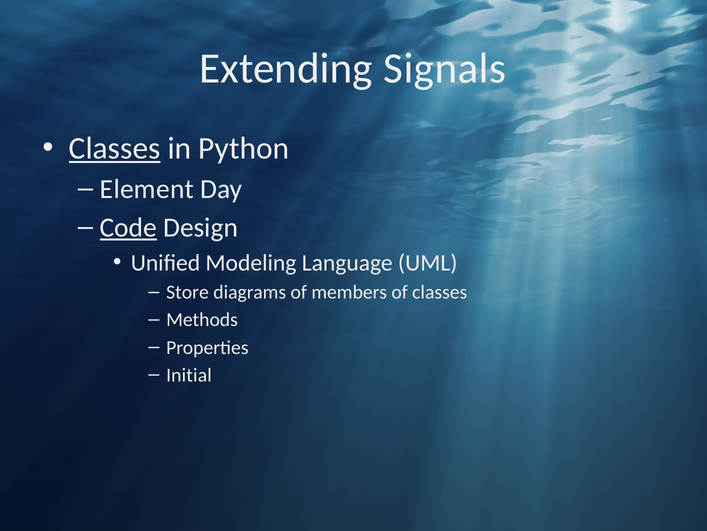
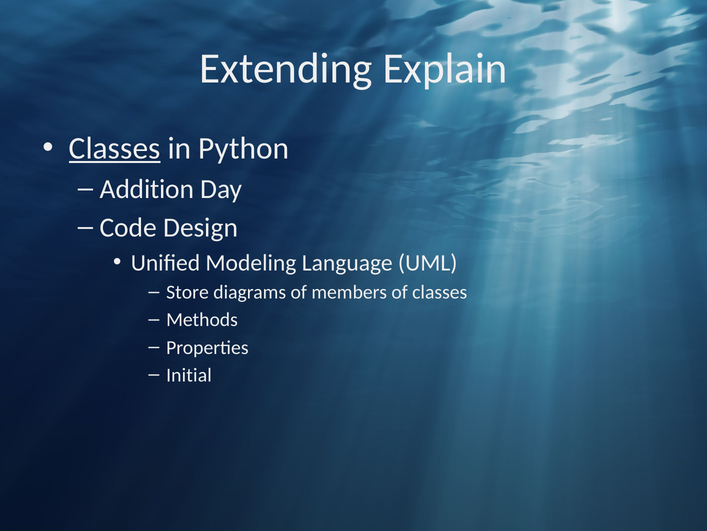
Signals: Signals -> Explain (445, 68)
Element: Element -> Addition (147, 189)
Code underline: present -> none (128, 227)
